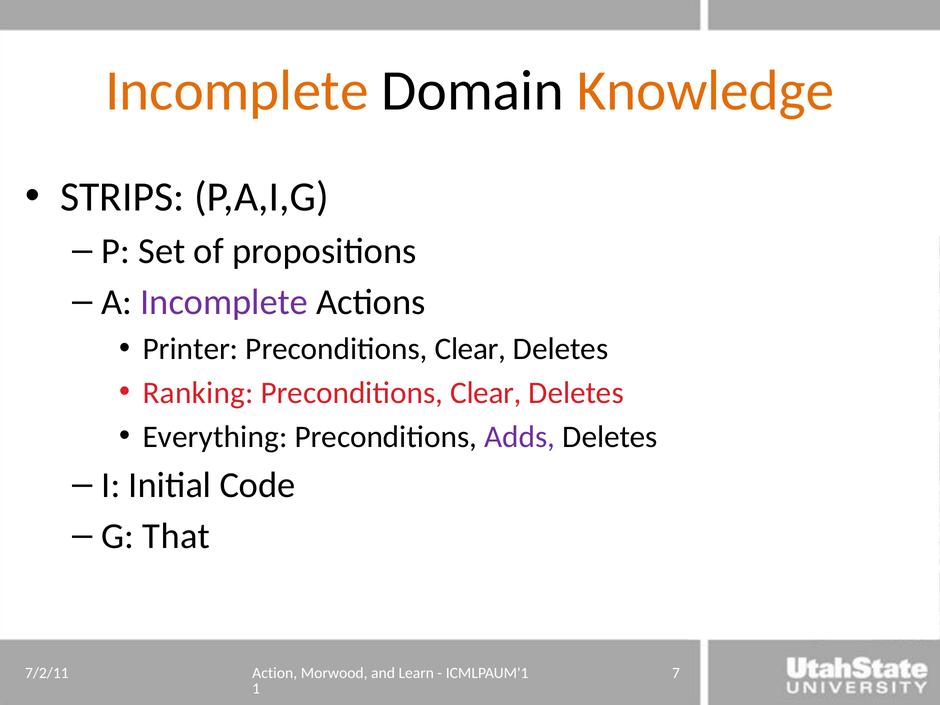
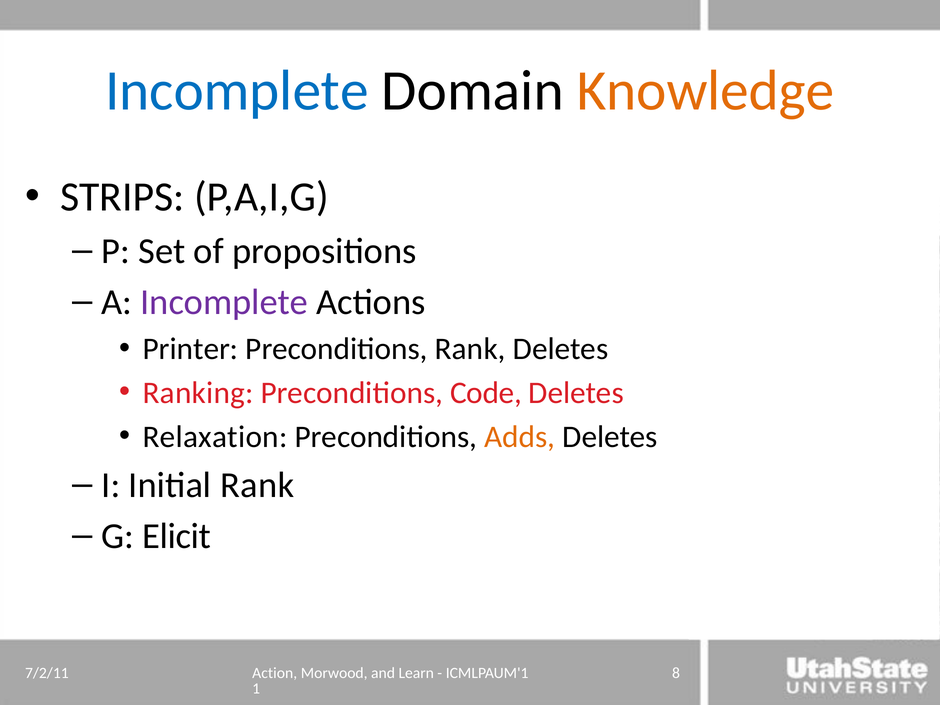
Incomplete colour: orange -> blue (237, 91)
Clear: Clear -> Rank (470, 349)
Clear: Clear -> Code (486, 393)
Everything: Everything -> Relaxation (215, 437)
Adds colour: purple -> orange (520, 437)
Initial Code: Code -> Rank (257, 485)
That: That -> Elicit (177, 536)
7: 7 -> 8 (676, 673)
